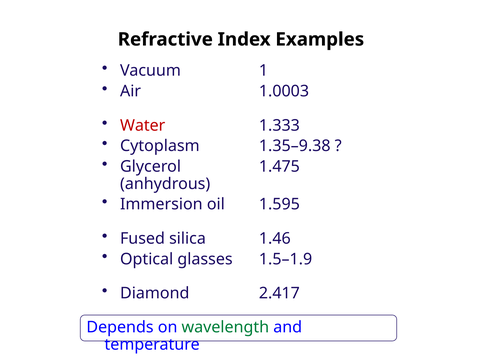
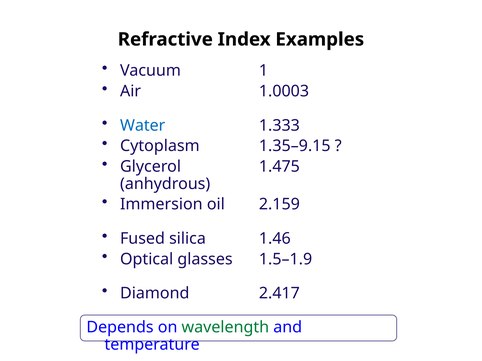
Water colour: red -> blue (143, 126)
1.35–9.38: 1.35–9.38 -> 1.35–9.15 (295, 146)
1.595: 1.595 -> 2.159 (279, 205)
